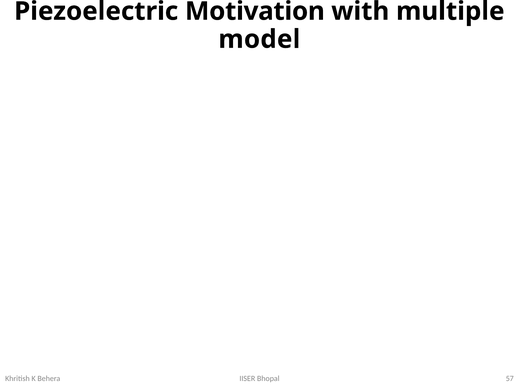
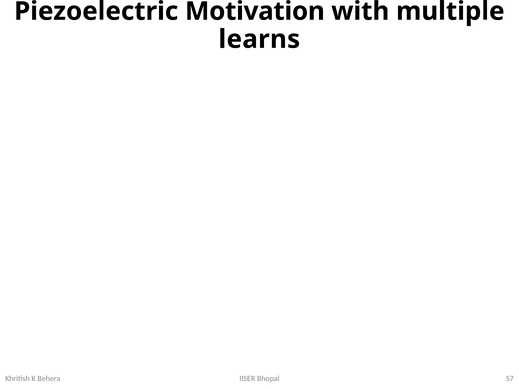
model: model -> learns (259, 39)
